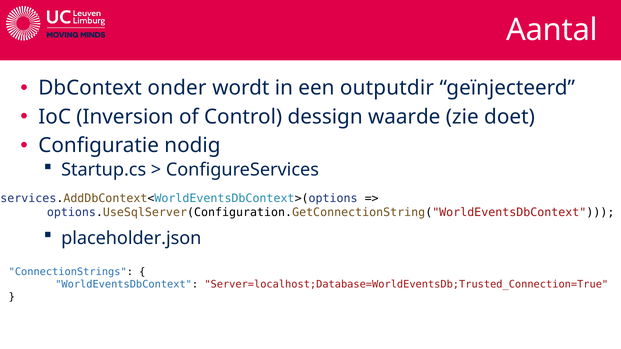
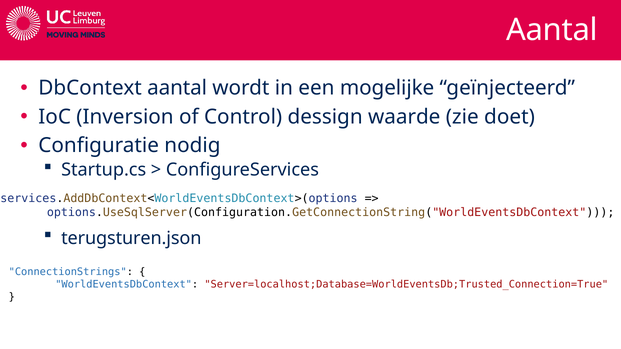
DbContext onder: onder -> aantal (177, 88)
outputdir: outputdir -> mogelijke (387, 88)
placeholder.json: placeholder.json -> terugsturen.json (131, 238)
